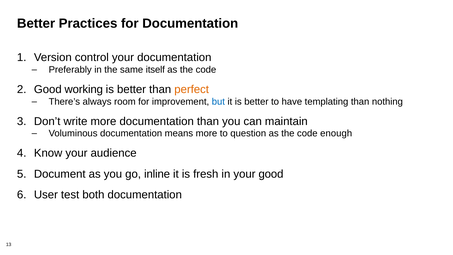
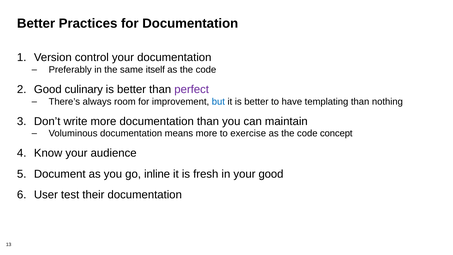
working: working -> culinary (84, 89)
perfect colour: orange -> purple (192, 89)
question: question -> exercise (248, 133)
enough: enough -> concept (336, 133)
both: both -> their (93, 195)
